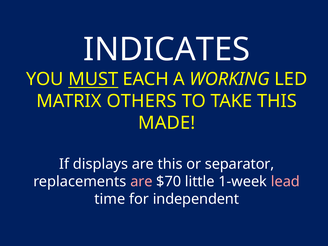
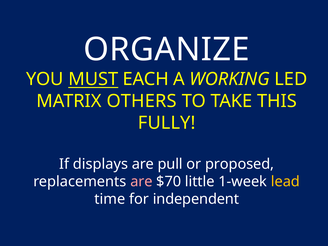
INDICATES: INDICATES -> ORGANIZE (167, 50)
MADE: MADE -> FULLY (167, 123)
are this: this -> pull (170, 164)
separator: separator -> proposed (240, 164)
lead colour: pink -> yellow (285, 182)
